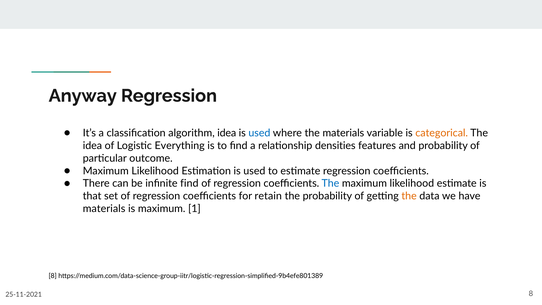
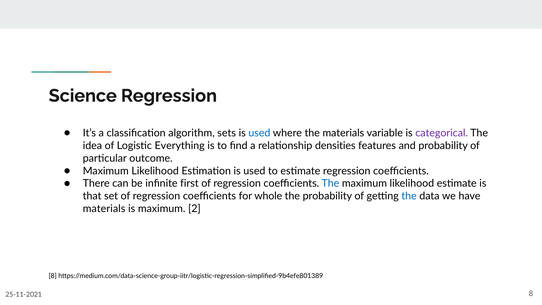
Anyway: Anyway -> Science (83, 96)
algorithm idea: idea -> sets (227, 133)
categorical colour: orange -> purple (442, 133)
infinite find: find -> first (189, 183)
retain: retain -> whole (268, 196)
the colour: orange -> blue (409, 196)
1: 1 -> 2 (194, 209)
